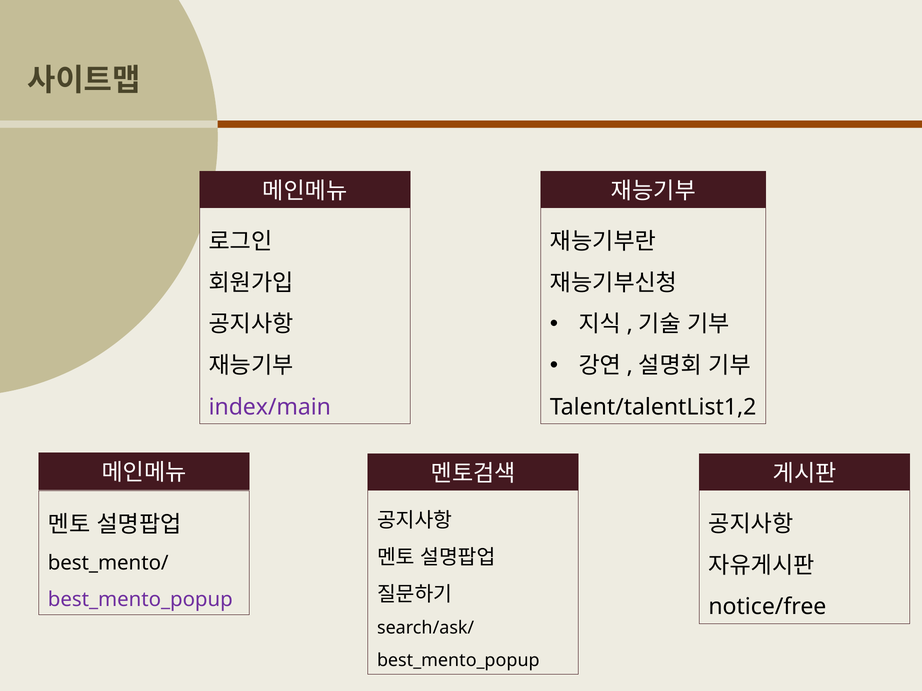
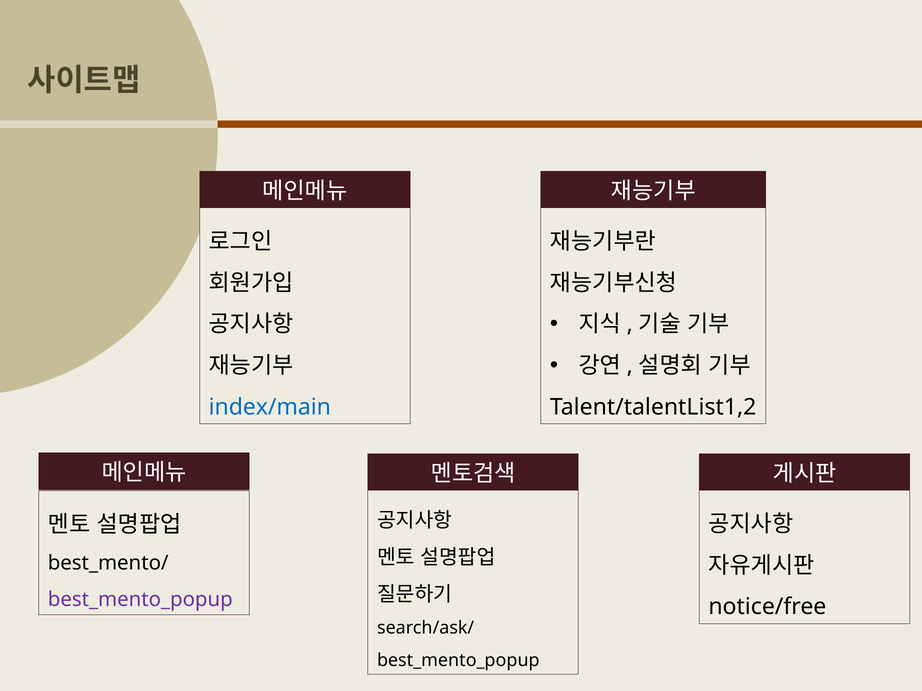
index/main colour: purple -> blue (270, 408)
